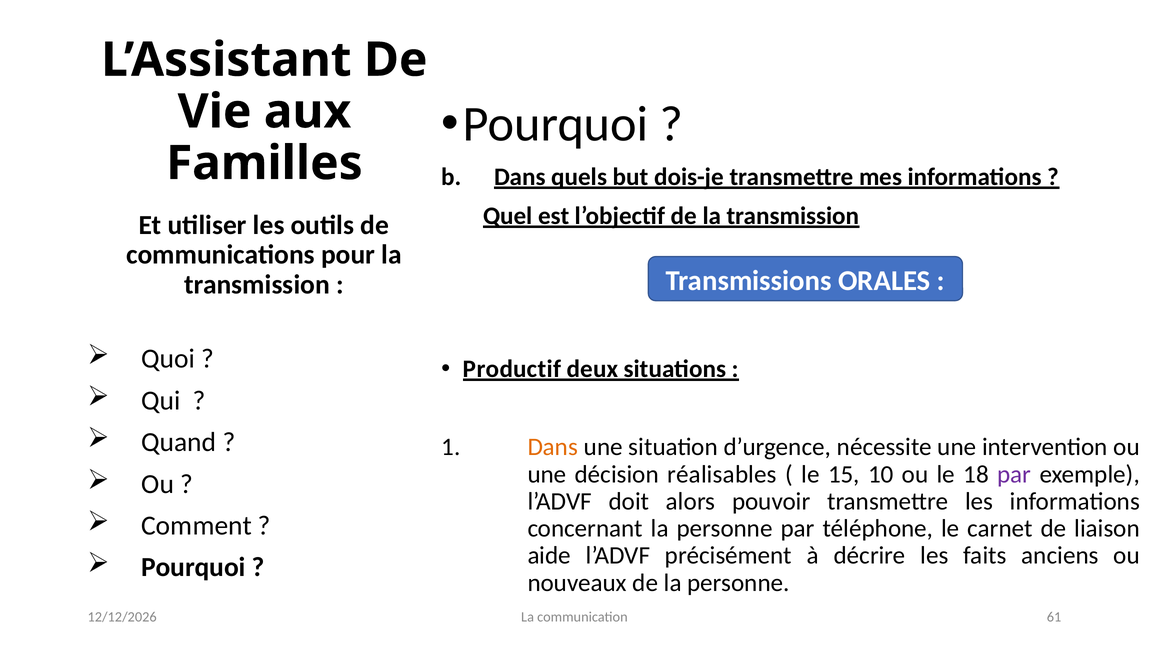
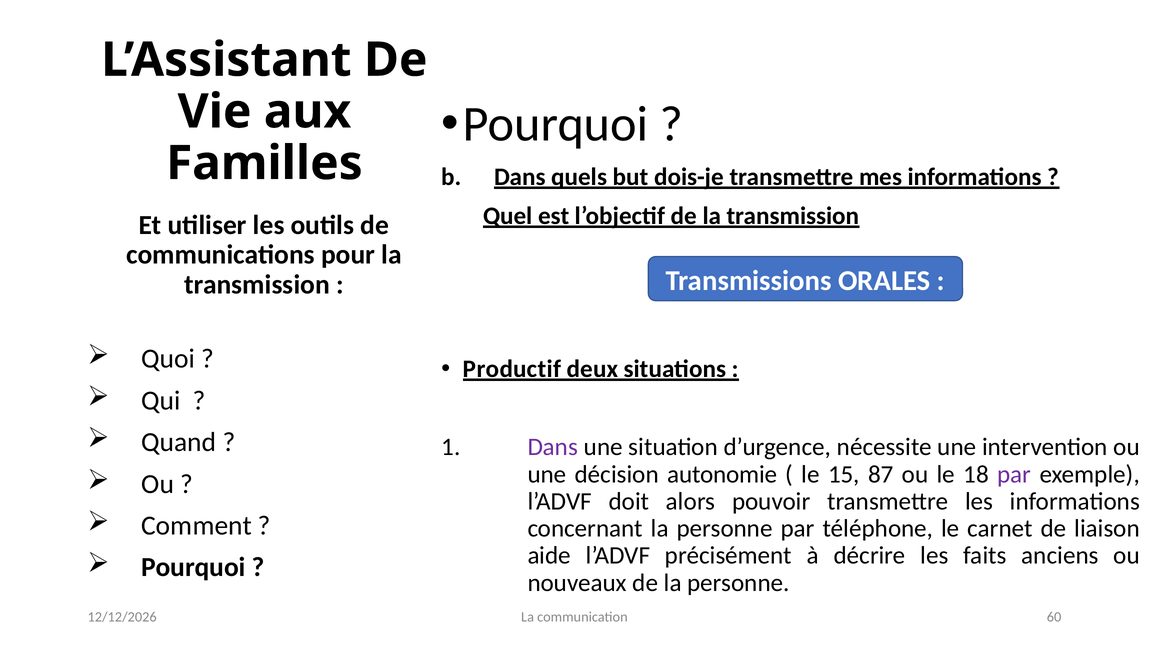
Dans colour: orange -> purple (553, 447)
réalisables: réalisables -> autonomie (722, 474)
10: 10 -> 87 (881, 474)
61: 61 -> 60 (1054, 617)
